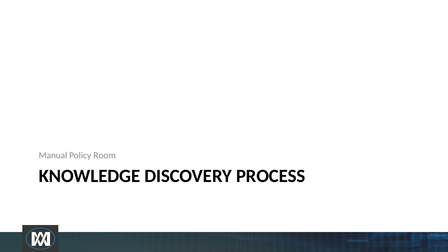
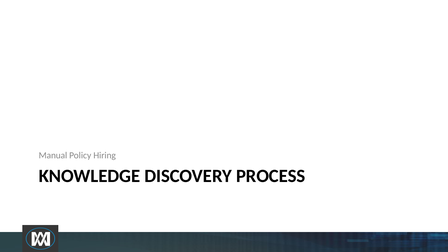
Room: Room -> Hiring (105, 155)
